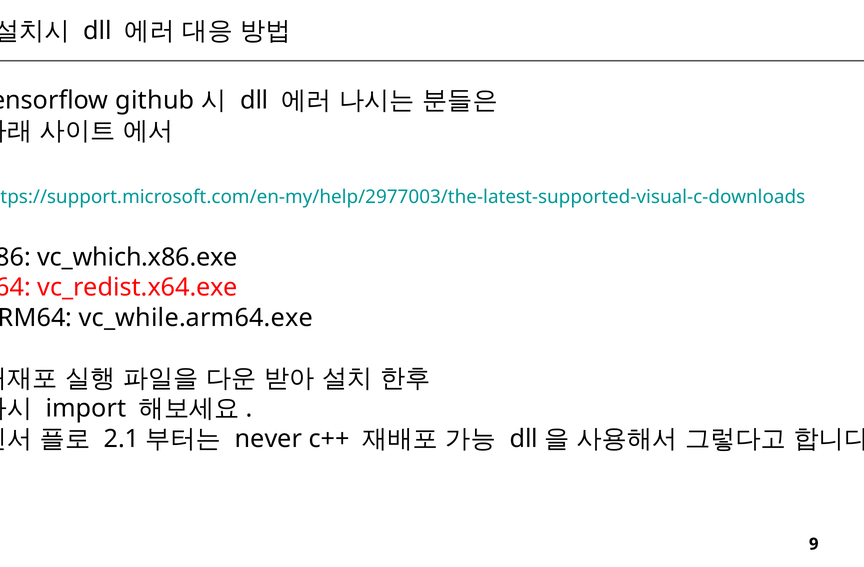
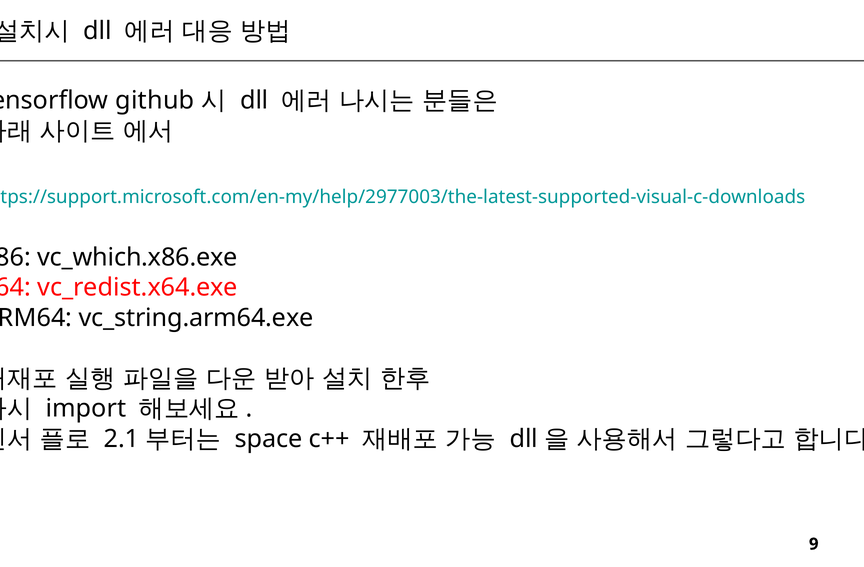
vc_while.arm64.exe: vc_while.arm64.exe -> vc_string.arm64.exe (196, 318)
never: never -> space (268, 439)
